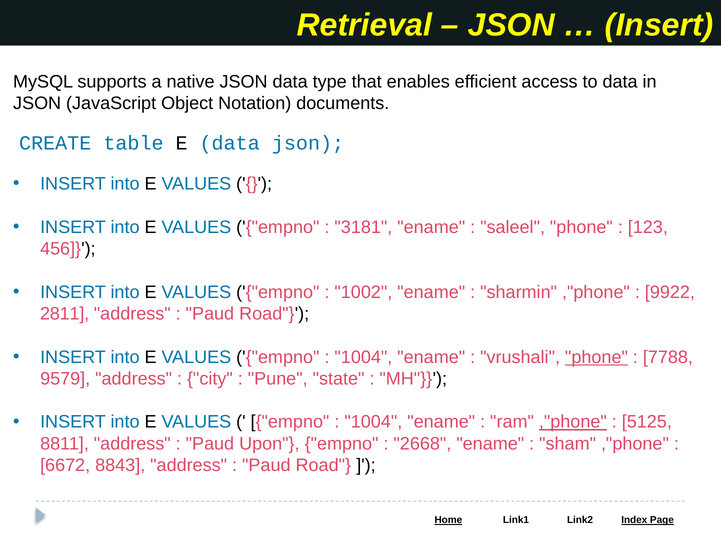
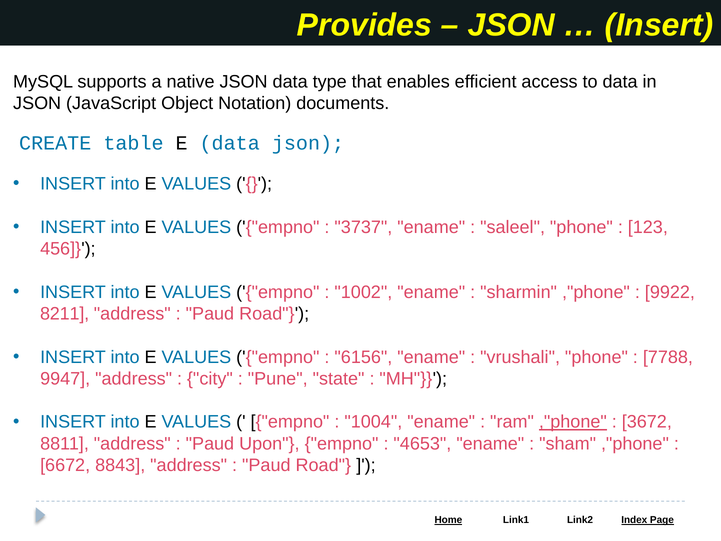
Retrieval: Retrieval -> Provides (364, 25)
3181: 3181 -> 3737 (363, 227)
2811: 2811 -> 8211 (65, 314)
1004: 1004 -> 6156 (363, 357)
phone underline: present -> none (596, 357)
9579: 9579 -> 9947 (65, 379)
5125: 5125 -> 3672 (647, 422)
2668: 2668 -> 4653 (422, 443)
